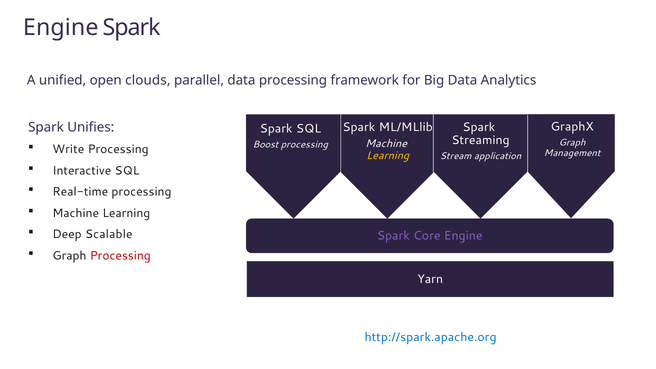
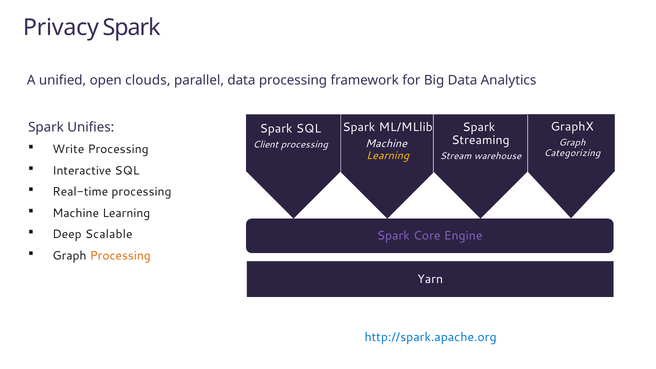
Engine: Engine -> Privacy (61, 27)
Boost: Boost -> Client (266, 144)
Management: Management -> Categorizing (572, 153)
application: application -> warehouse (498, 156)
Processing colour: red -> orange (120, 256)
